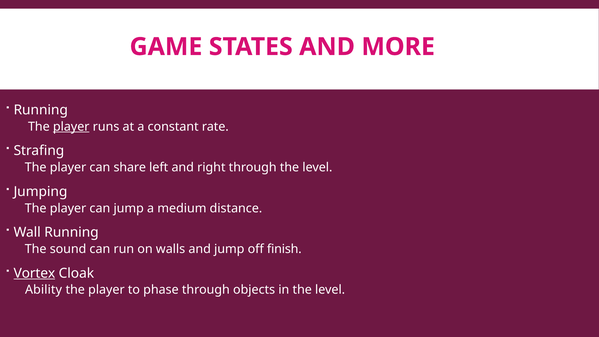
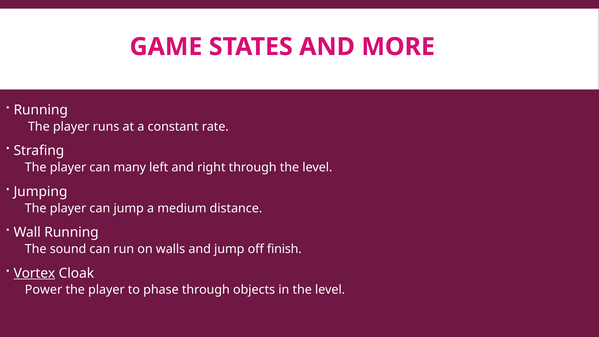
player underline: present -> none (71, 127)
share: share -> many (130, 167)
Ability: Ability -> Power (44, 290)
